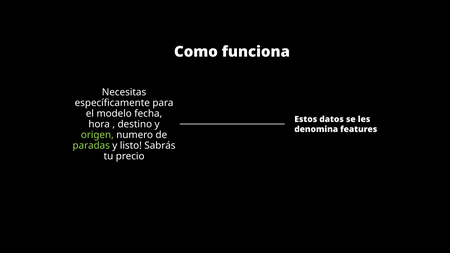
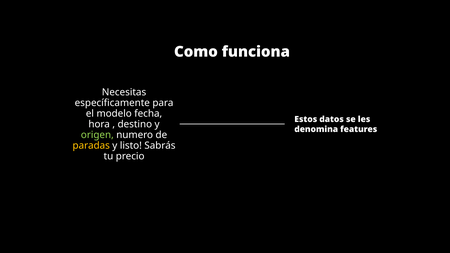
paradas colour: light green -> yellow (91, 146)
